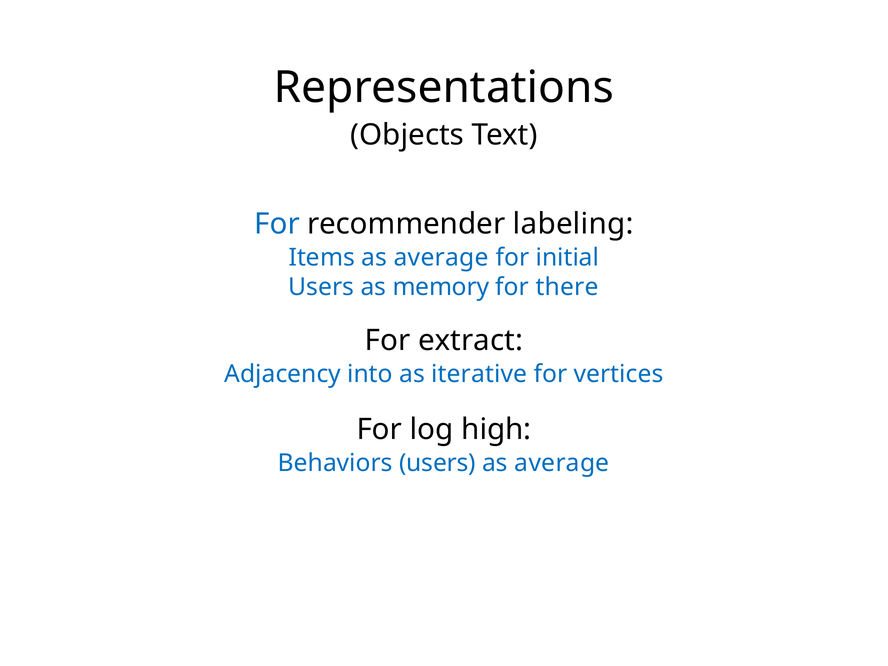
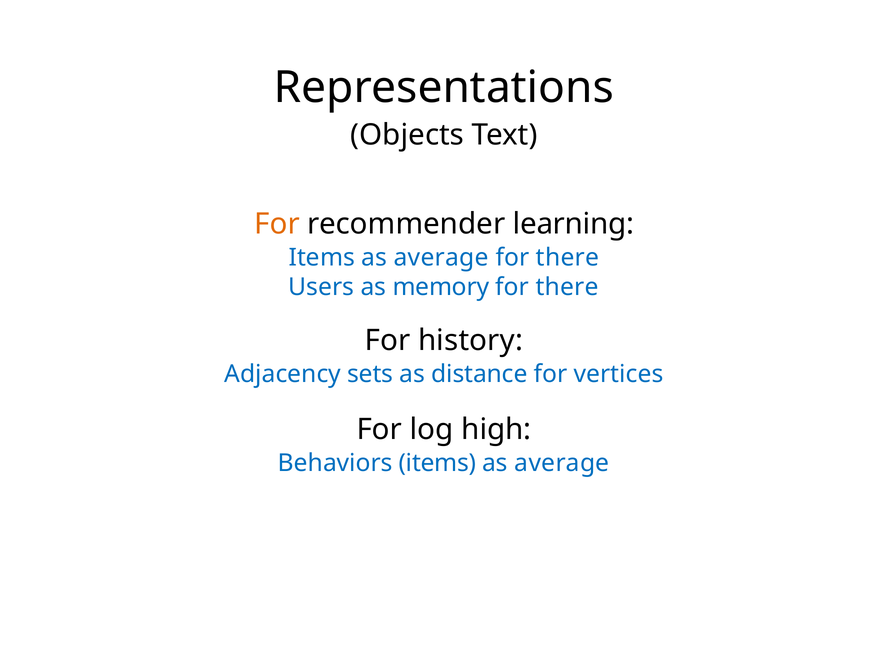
For colour: blue -> orange (277, 224)
labeling: labeling -> learning (573, 224)
initial: initial -> there (567, 258)
extract: extract -> history (470, 341)
into: into -> sets (370, 374)
iterative: iterative -> distance (479, 374)
Behaviors users: users -> items (437, 463)
